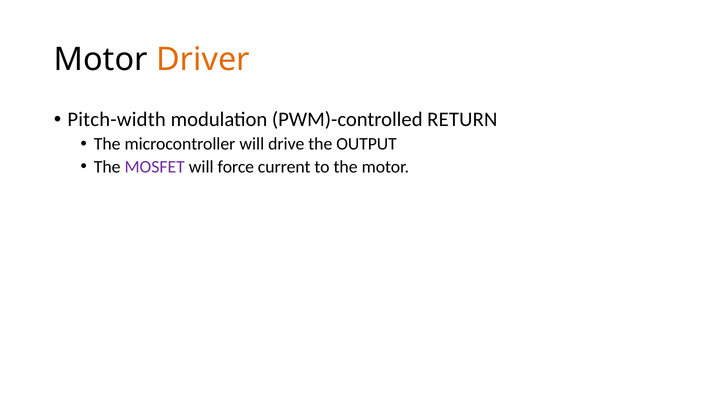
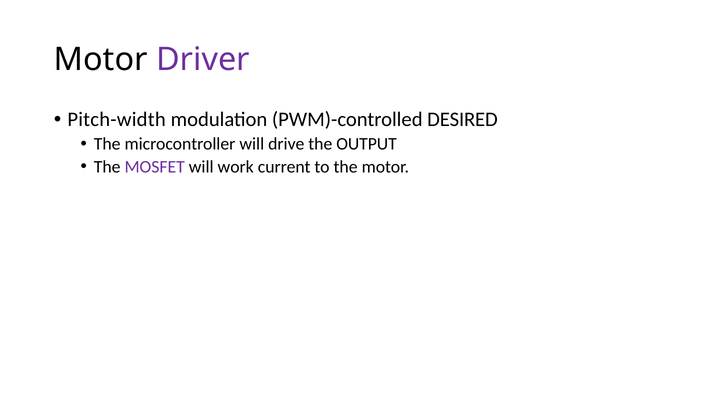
Driver colour: orange -> purple (203, 59)
RETURN: RETURN -> DESIRED (462, 120)
force: force -> work (236, 167)
